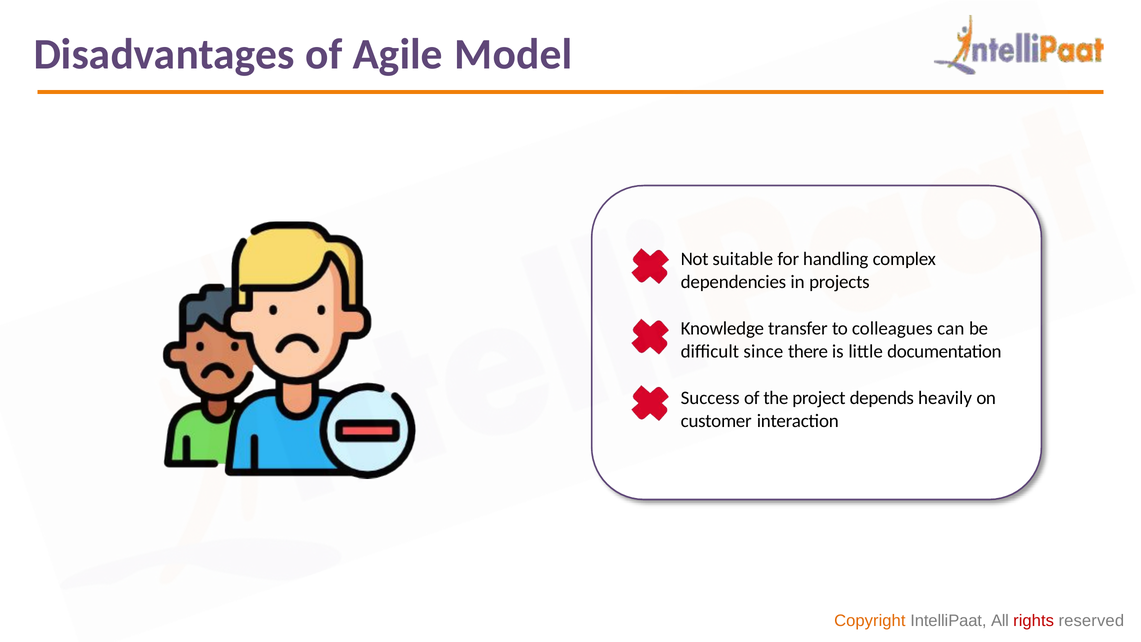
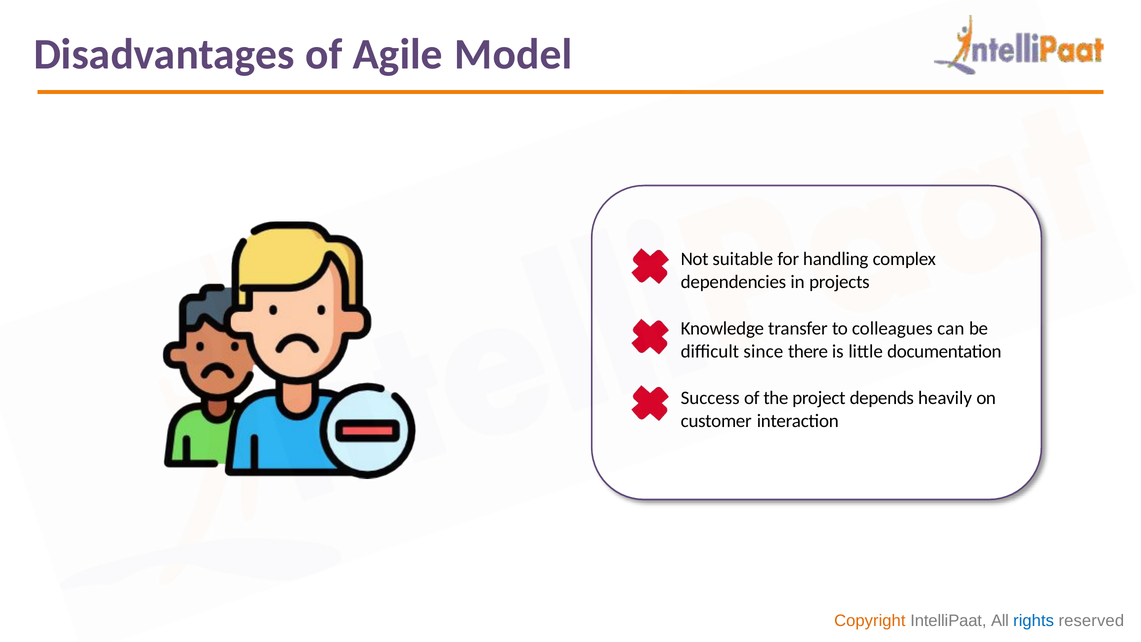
rights colour: red -> blue (1034, 620)
